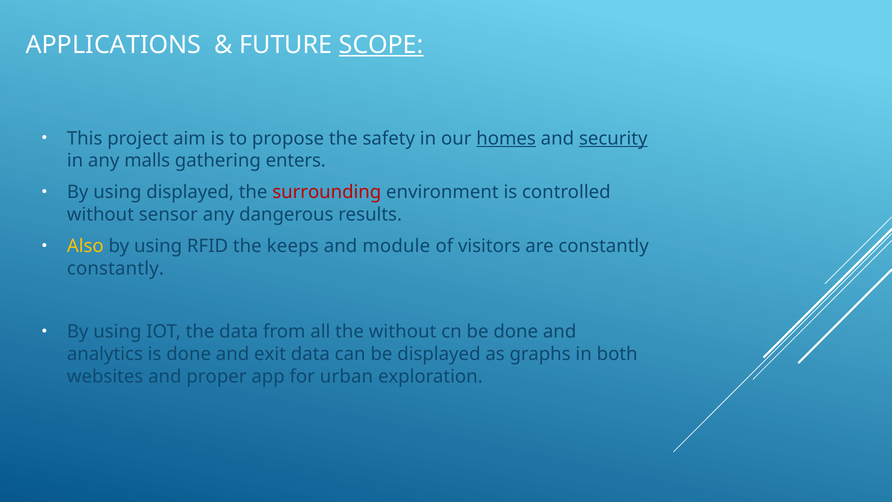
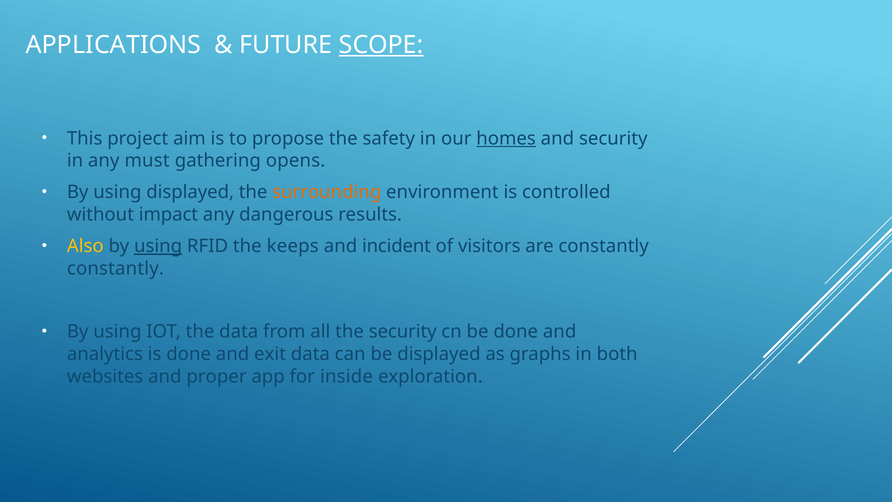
security underline: present -> none (613, 138)
malls: malls -> must (147, 161)
enters: enters -> opens (296, 161)
surrounding colour: red -> orange (327, 192)
sensor: sensor -> impact (168, 215)
using underline: none -> present (158, 246)
module: module -> incident (396, 246)
the without: without -> security (403, 332)
urban: urban -> inside (346, 376)
